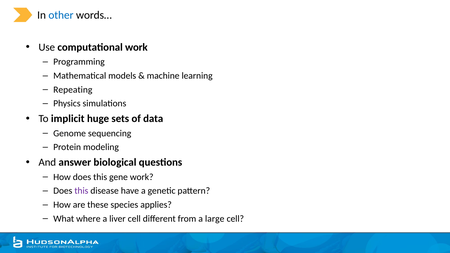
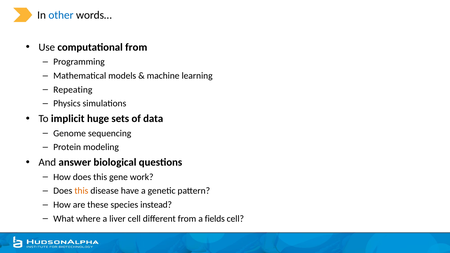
computational work: work -> from (136, 47)
this colour: purple -> orange (81, 191)
applies: applies -> instead (156, 205)
large: large -> fields (215, 219)
